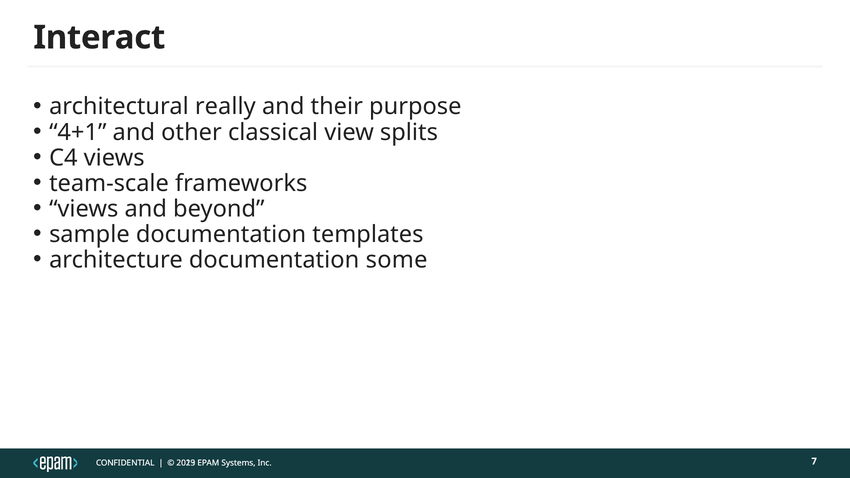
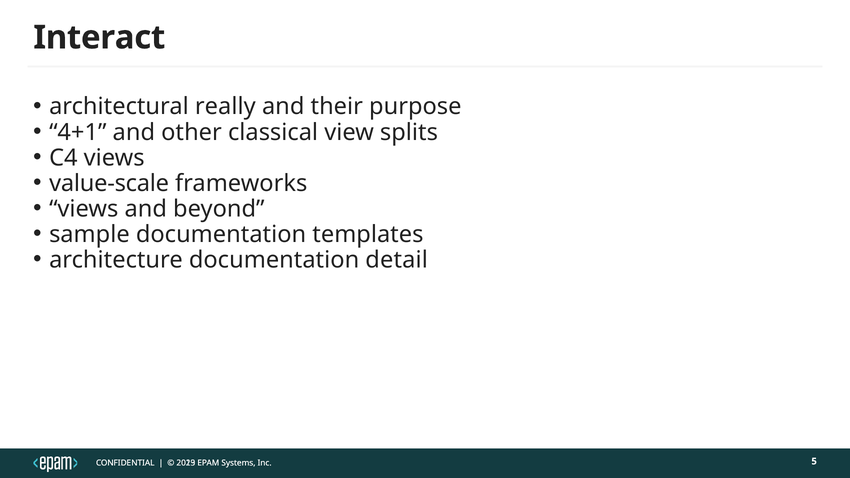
team-scale: team-scale -> value-scale (109, 183)
some: some -> detail (397, 260)
7: 7 -> 5 (814, 461)
